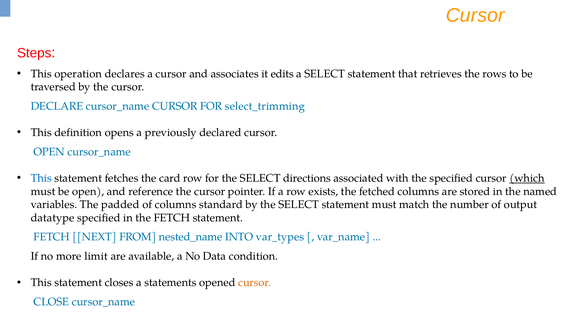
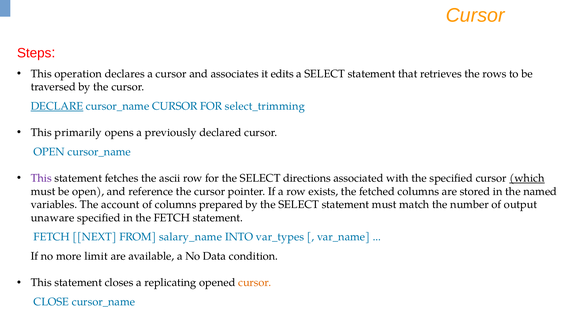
DECLARE underline: none -> present (57, 106)
definition: definition -> primarily (78, 132)
This colour: blue -> purple (41, 178)
card: card -> ascii (170, 178)
padded: padded -> account (120, 205)
standard: standard -> prepared (221, 205)
datatype: datatype -> unaware (53, 218)
nested_name: nested_name -> salary_name (191, 237)
statements: statements -> replicating (170, 282)
